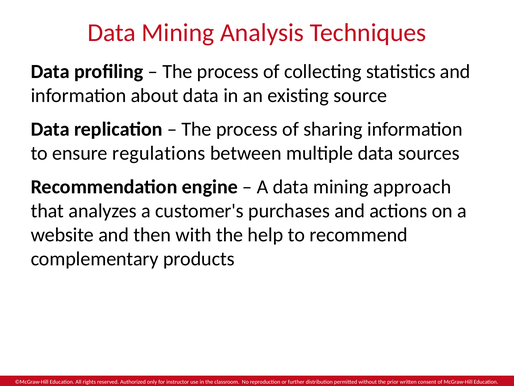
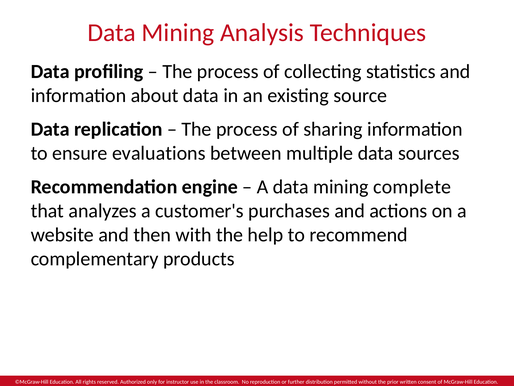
regulations: regulations -> evaluations (159, 153)
approach: approach -> complete (412, 187)
